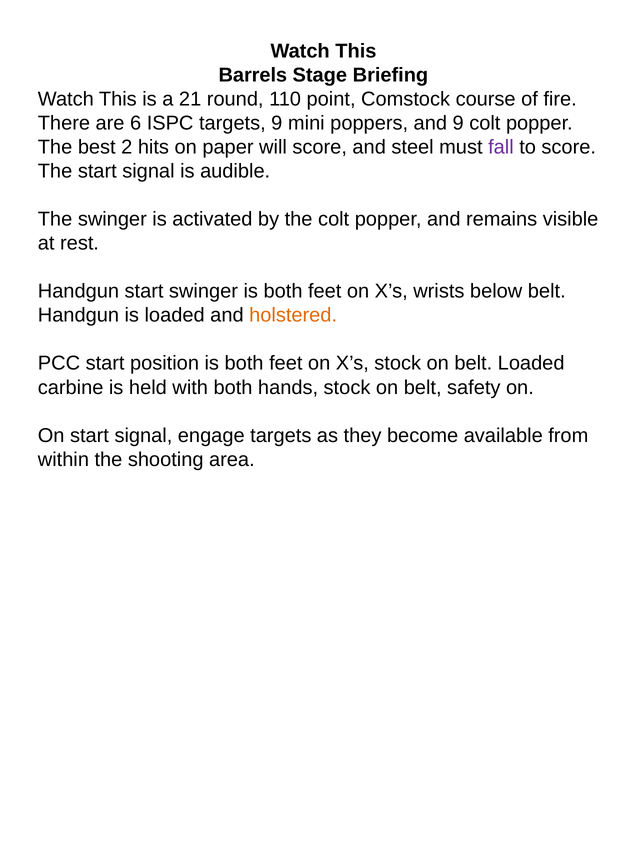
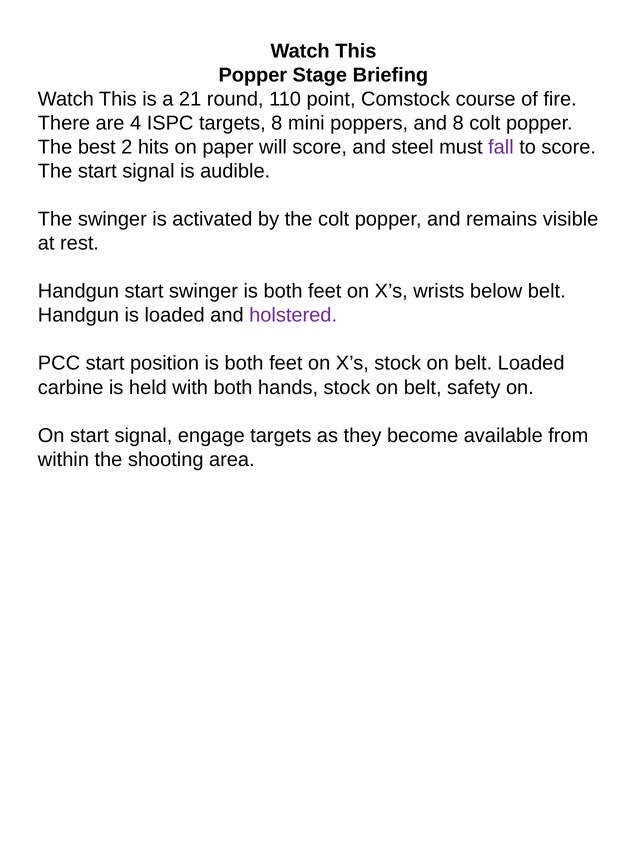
Barrels: Barrels -> Popper (253, 75)
6: 6 -> 4 (136, 123)
targets 9: 9 -> 8 (277, 123)
and 9: 9 -> 8 (458, 123)
holstered colour: orange -> purple (293, 315)
